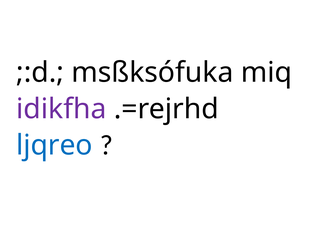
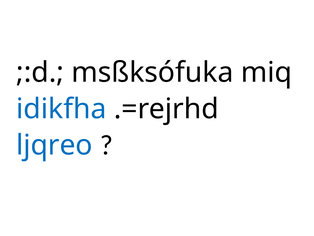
idikfha colour: purple -> blue (61, 109)
